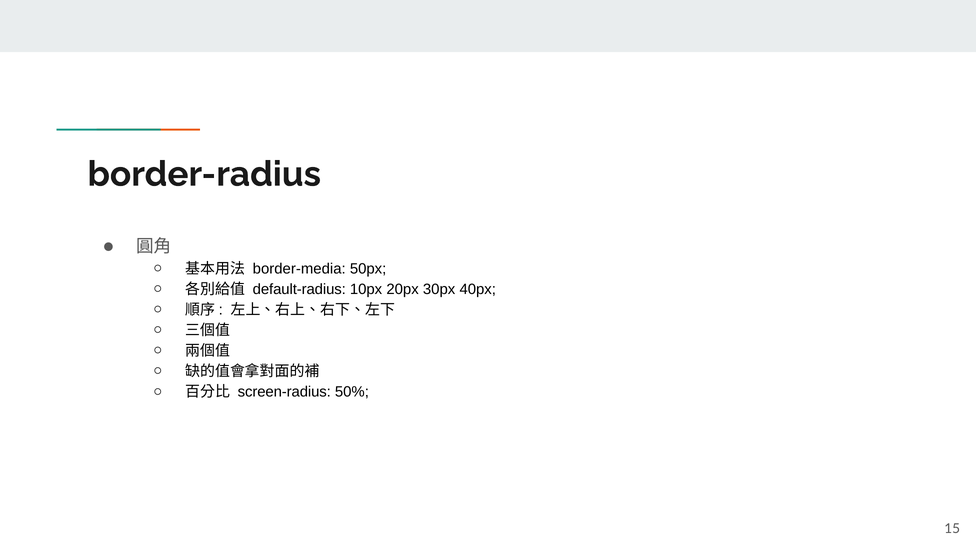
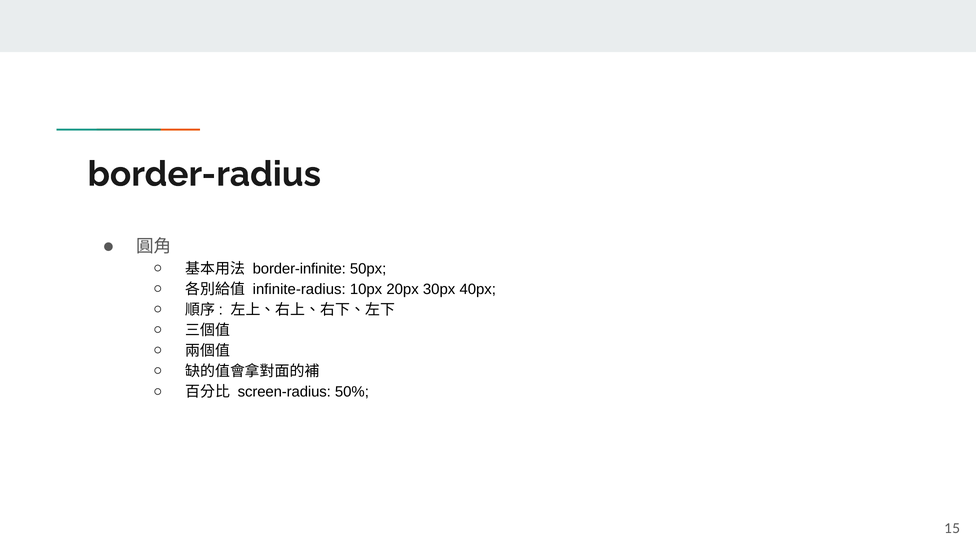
border-media: border-media -> border-infinite (299, 269)
default-radius: default-radius -> infinite-radius (299, 289)
